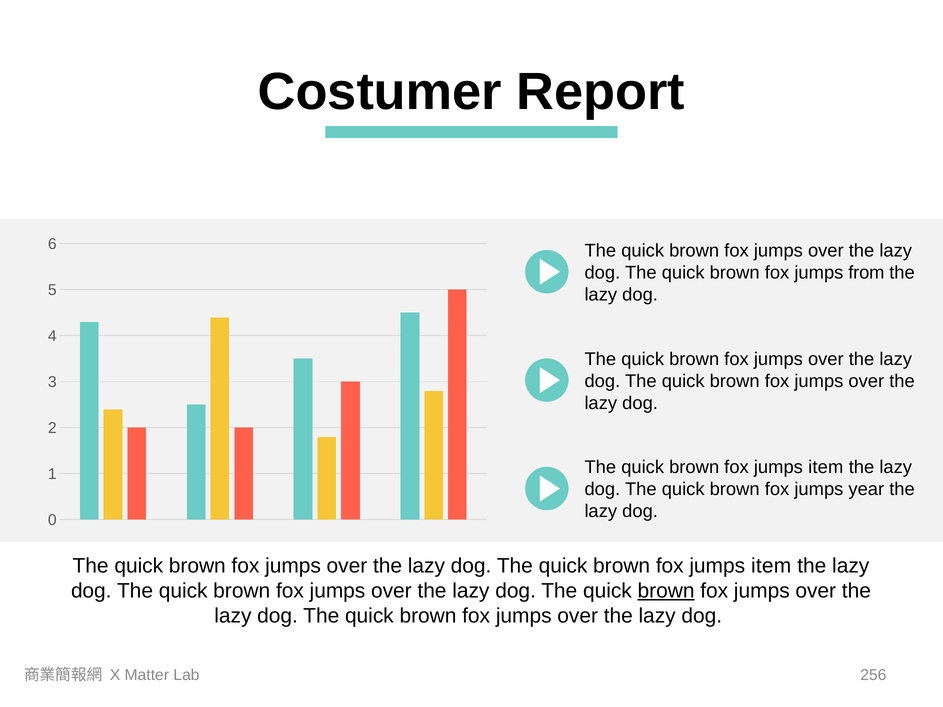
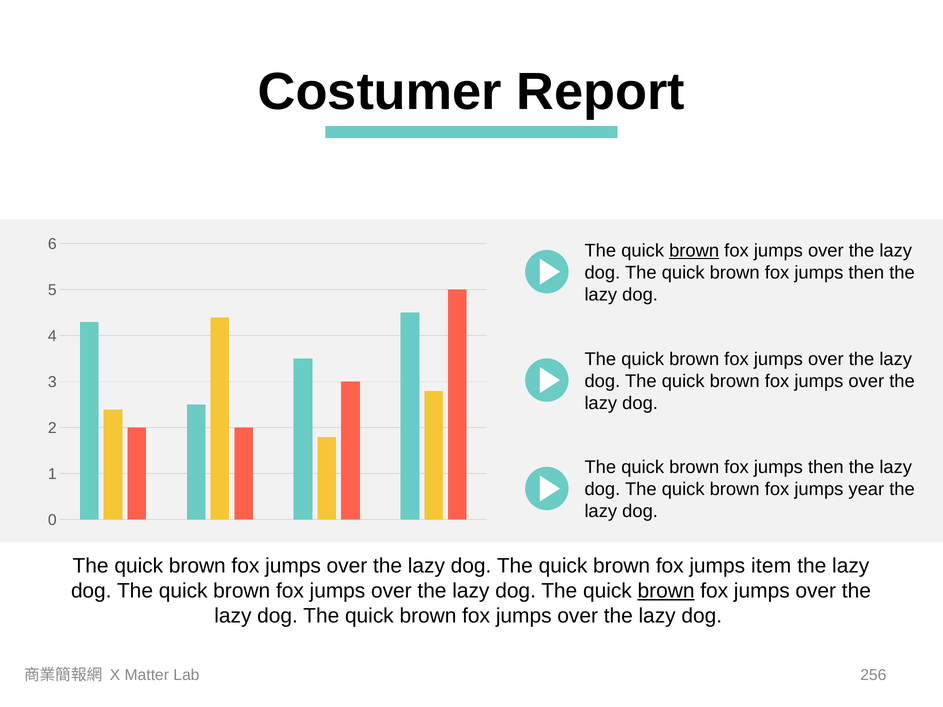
brown underline: none -> present (694, 251)
from: from -> then (866, 273)
item: item -> then (826, 468)
